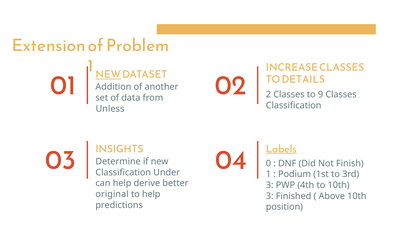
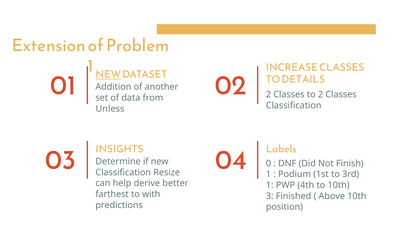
to 9: 9 -> 2 (321, 94)
Labels underline: present -> none (281, 149)
Under: Under -> Resize (167, 172)
3: 3 -> 1 (270, 185)
original: original -> farthest (112, 194)
to help: help -> with (151, 194)
